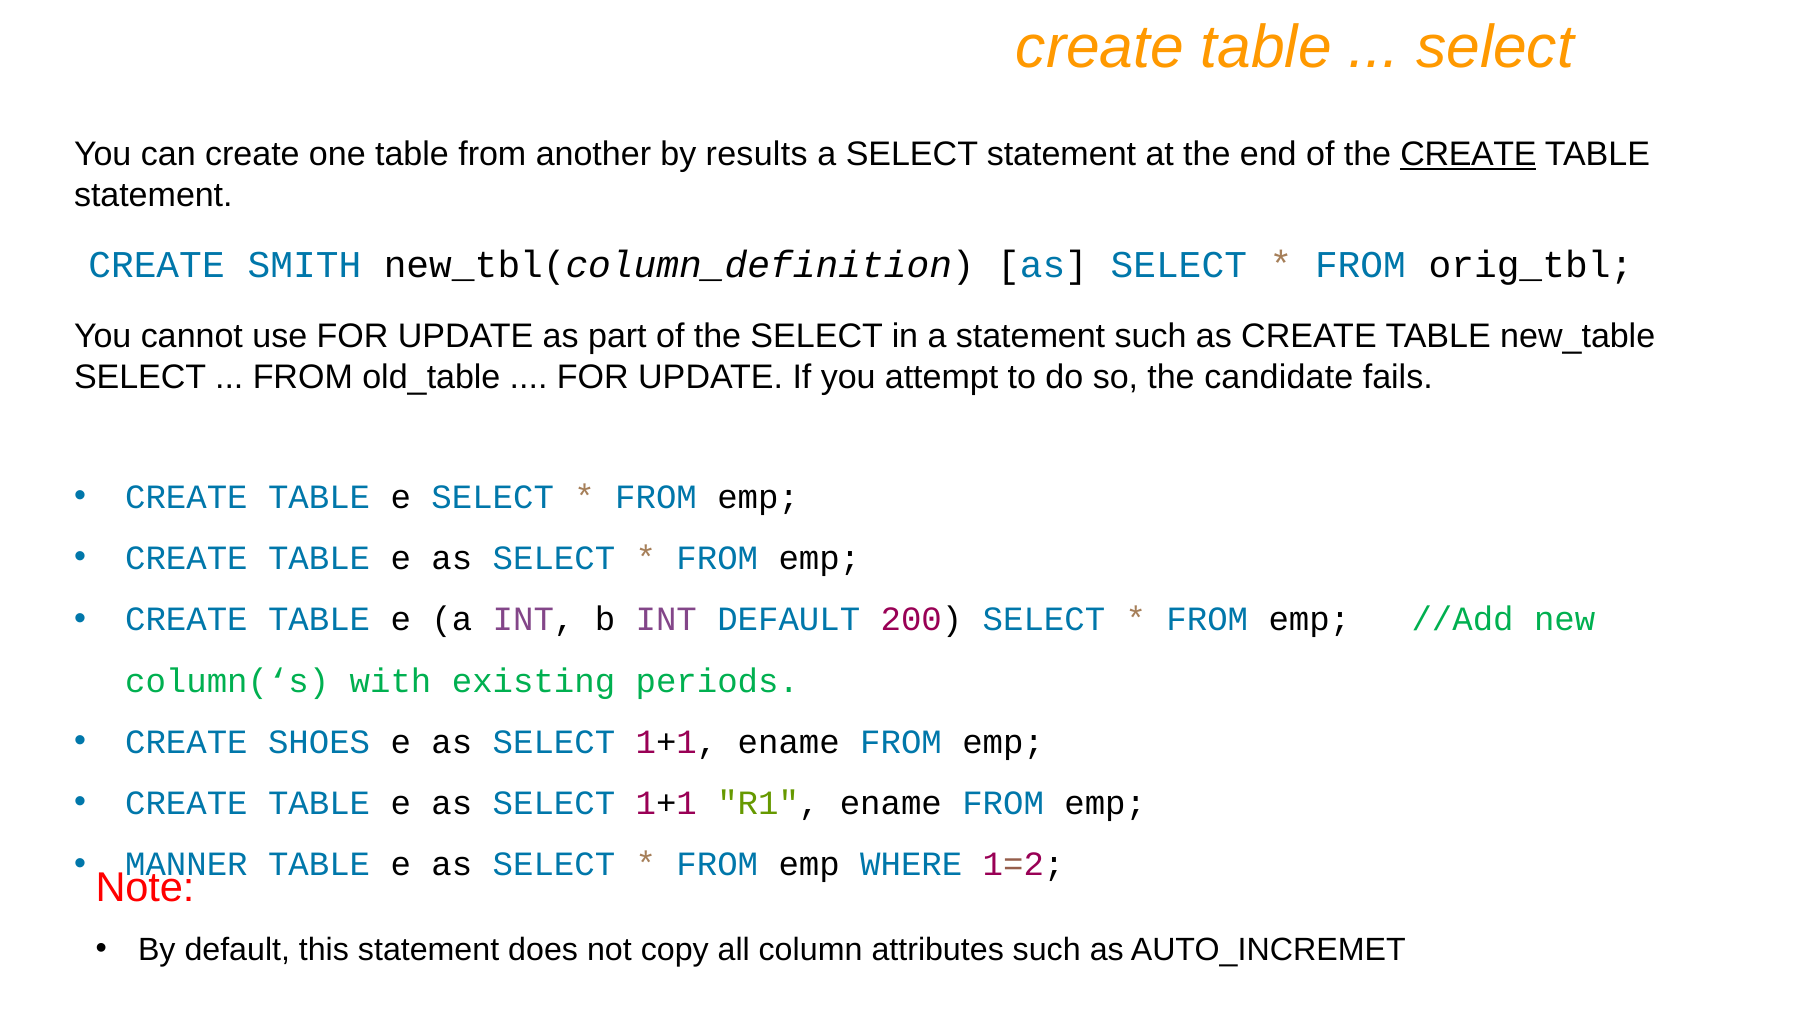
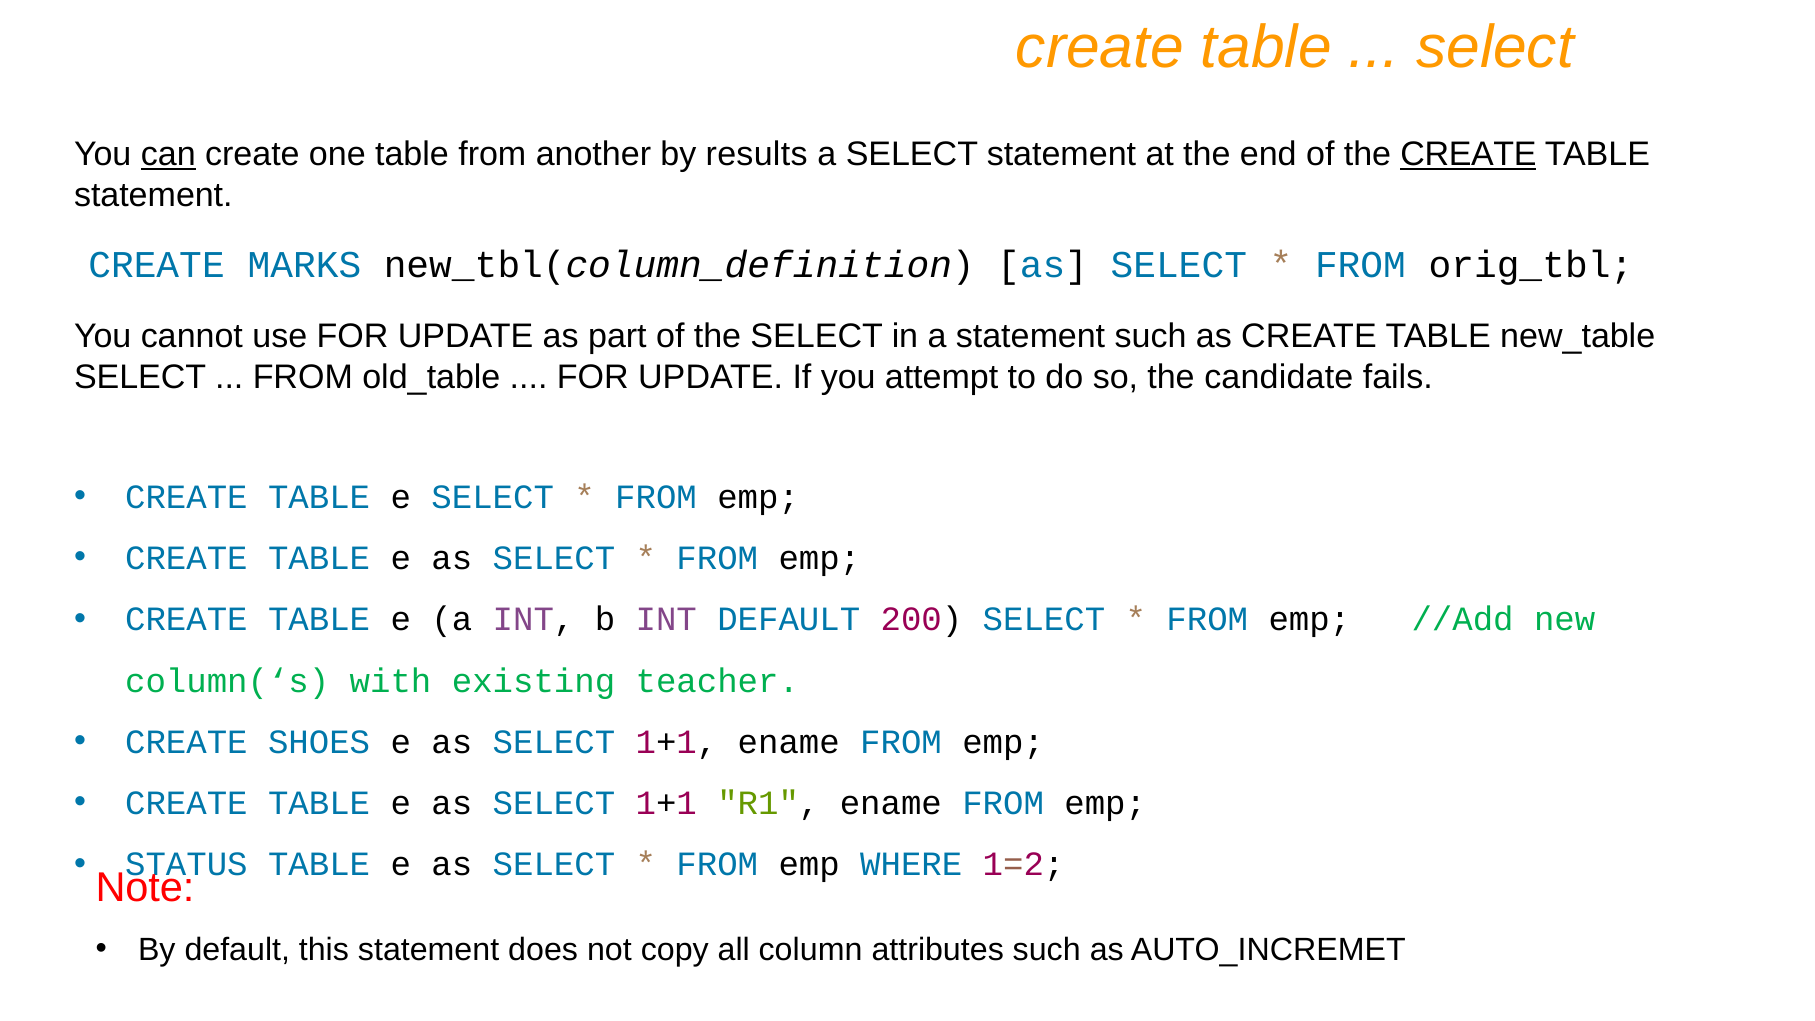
can underline: none -> present (168, 154)
SMITH: SMITH -> MARKS (304, 265)
periods: periods -> teacher (717, 681)
MANNER: MANNER -> STATUS (186, 865)
